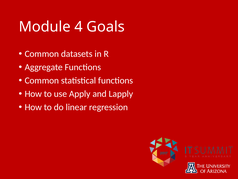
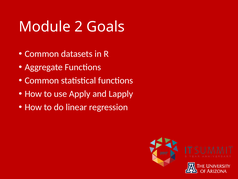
4: 4 -> 2 (79, 27)
